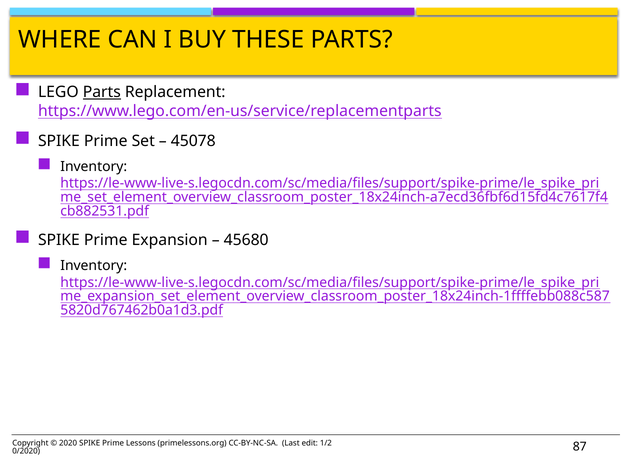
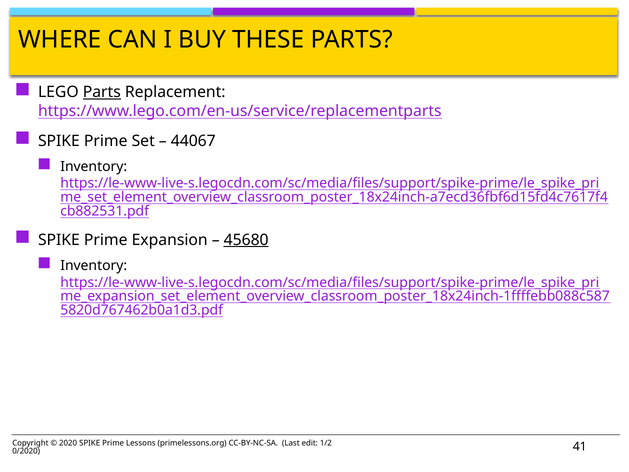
45078: 45078 -> 44067 (193, 141)
45680 underline: none -> present (246, 240)
87: 87 -> 41 (580, 446)
